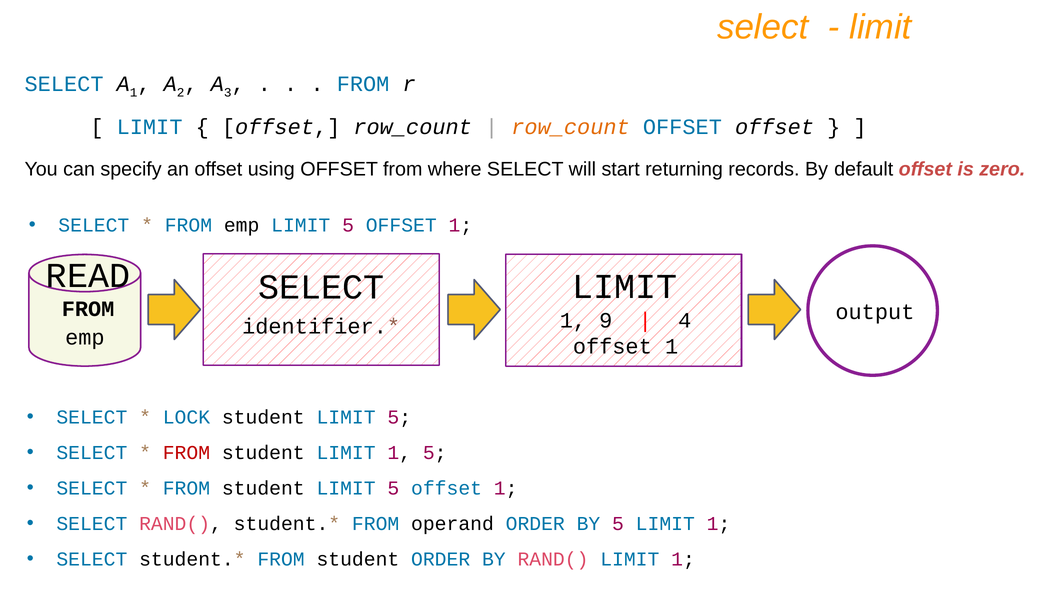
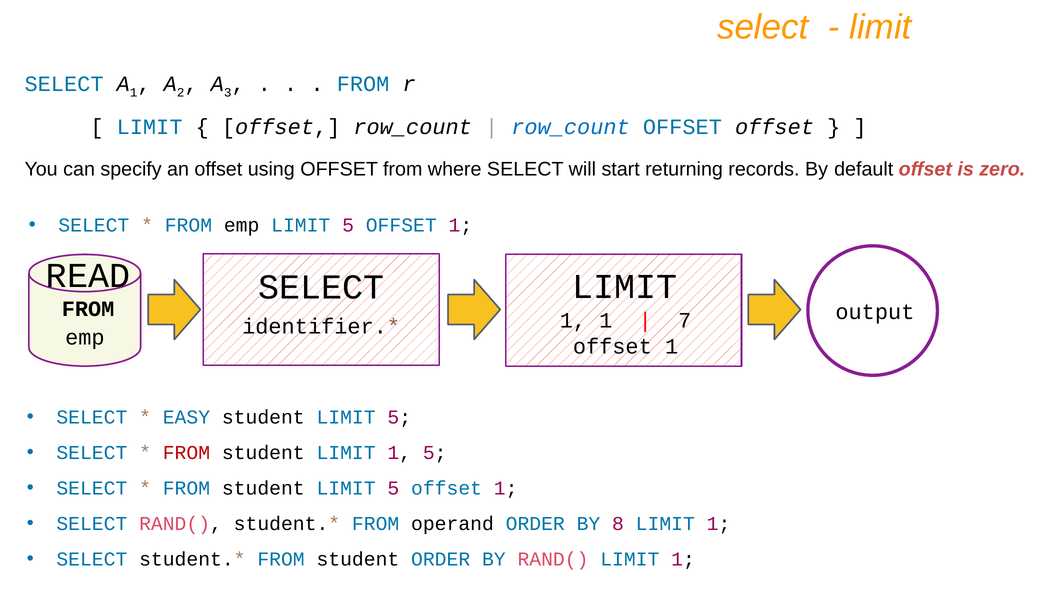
row_count colour: orange -> blue (571, 127)
1 9: 9 -> 1 (606, 320)
4: 4 -> 7 (685, 320)
LOCK: LOCK -> EASY (186, 418)
BY 5: 5 -> 8 (618, 524)
